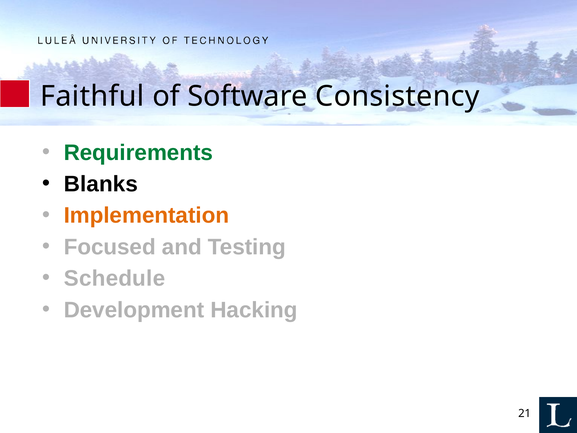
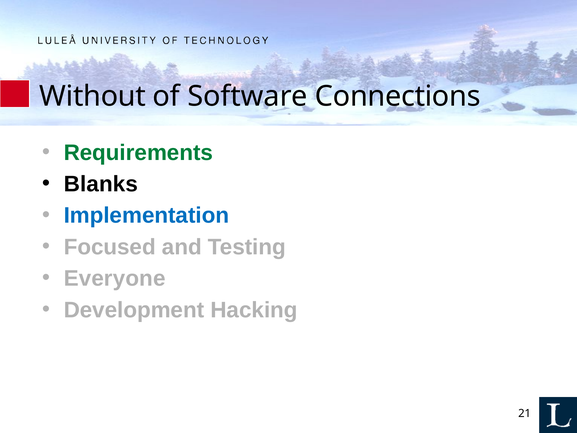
Faithful: Faithful -> Without (93, 96)
Consistency: Consistency -> Connections (398, 96)
Implementation colour: orange -> blue (146, 215)
Schedule: Schedule -> Everyone (115, 278)
